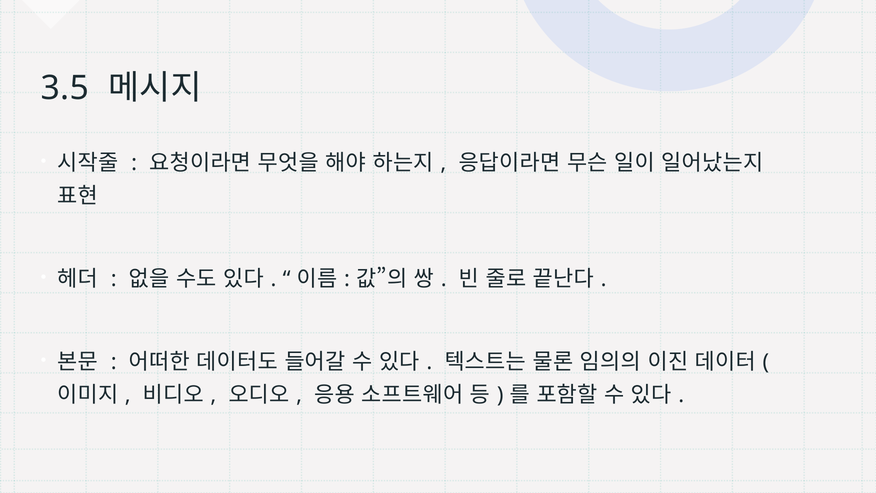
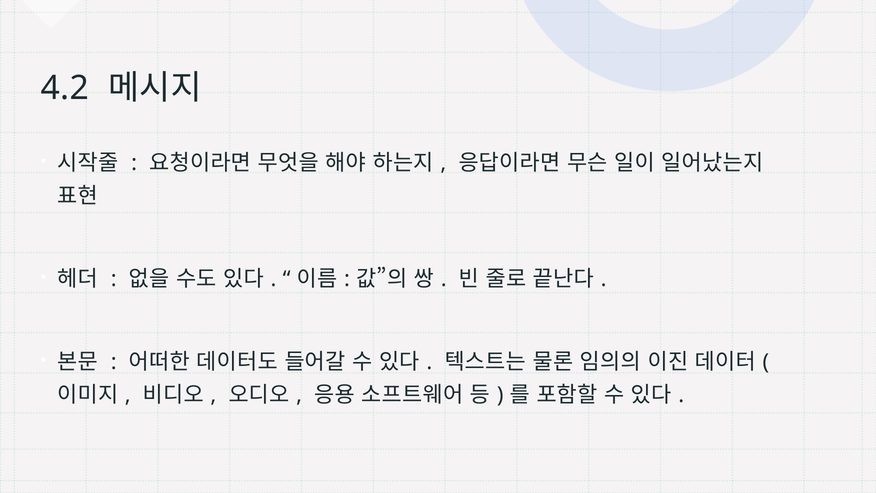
3.5: 3.5 -> 4.2 (65, 88)
